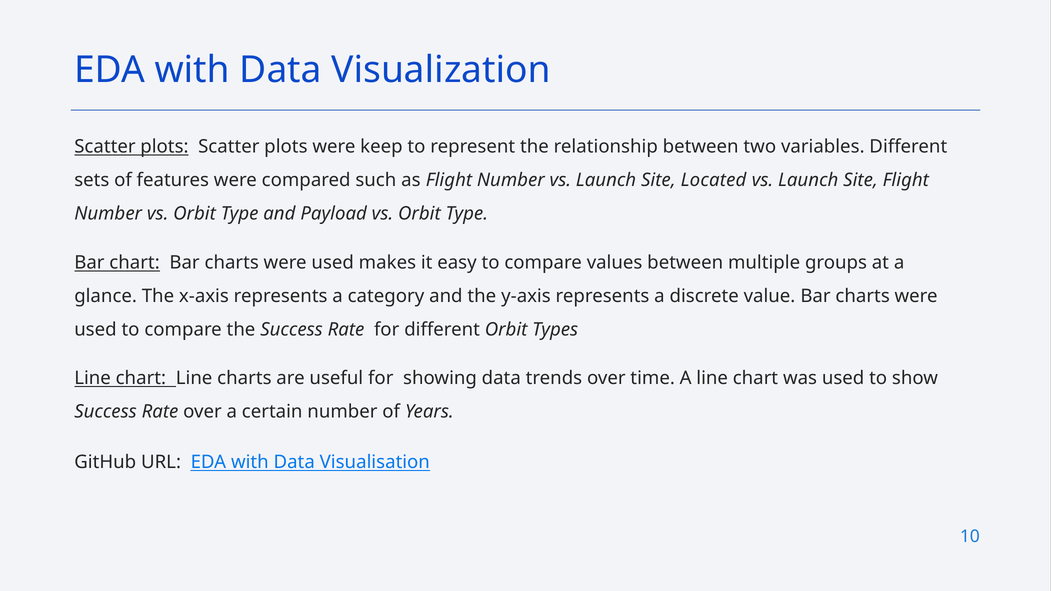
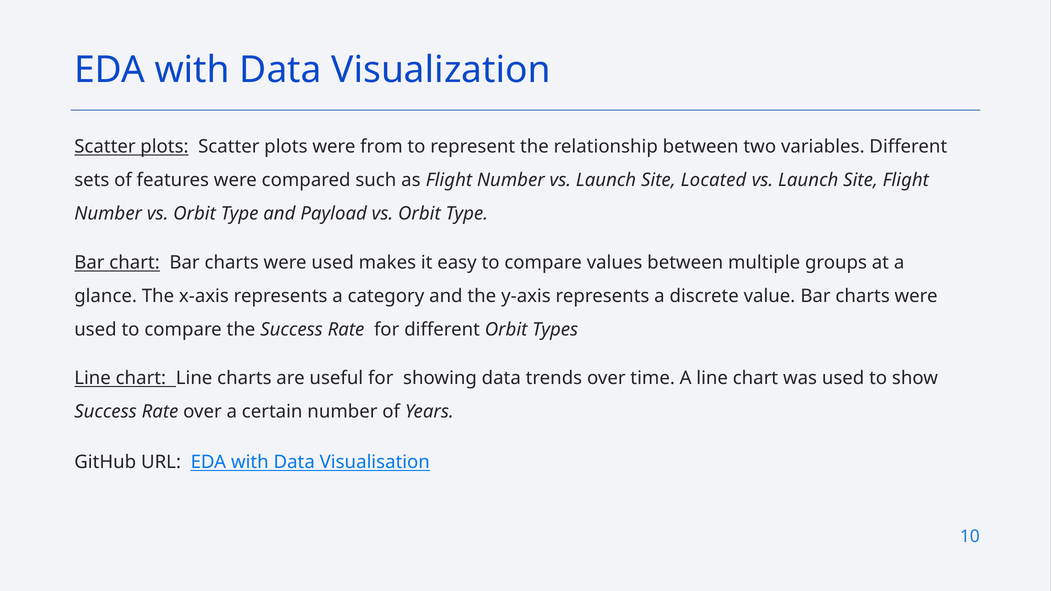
keep: keep -> from (381, 147)
